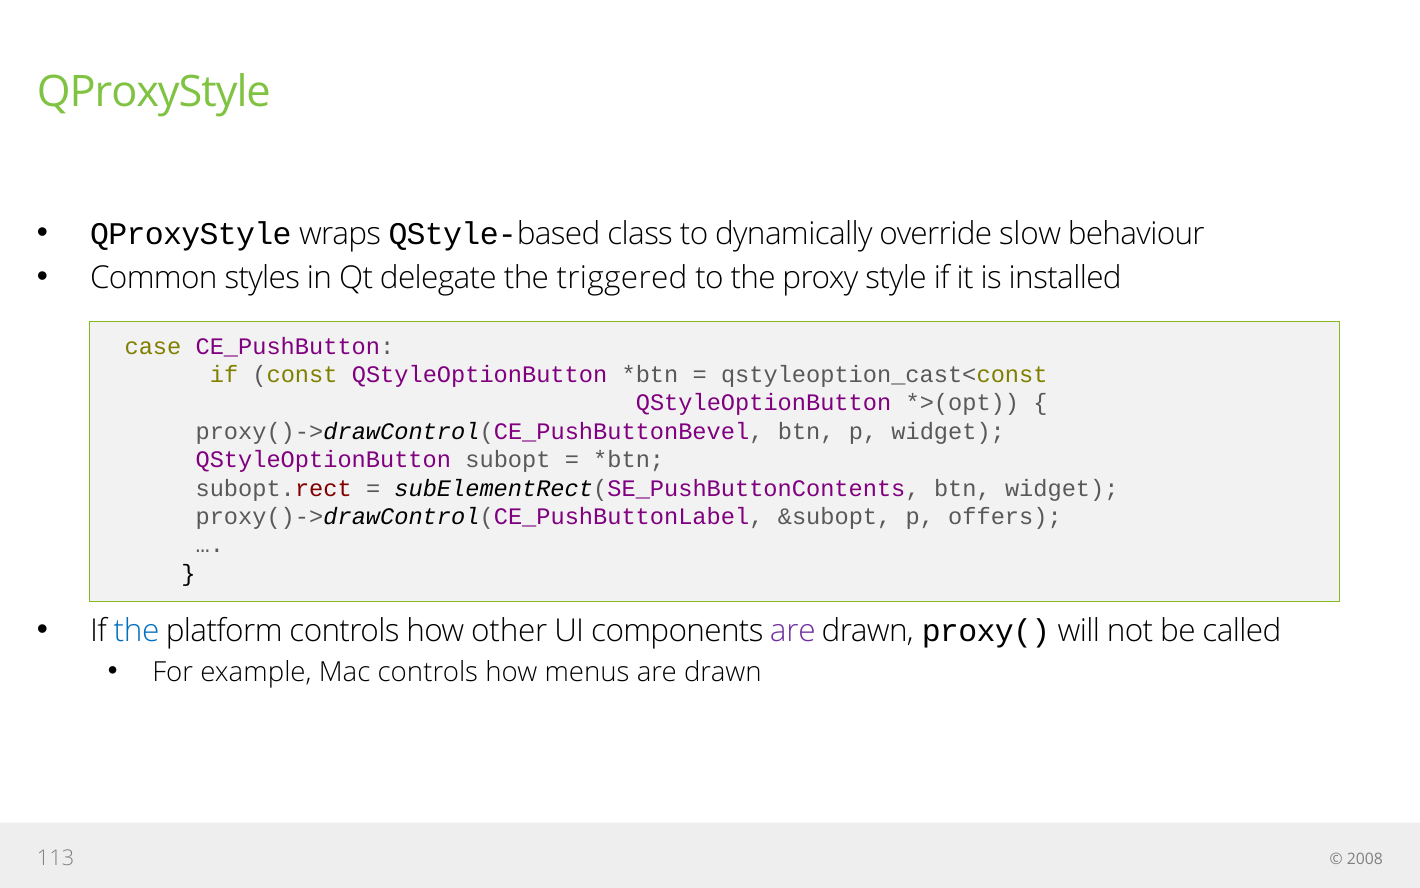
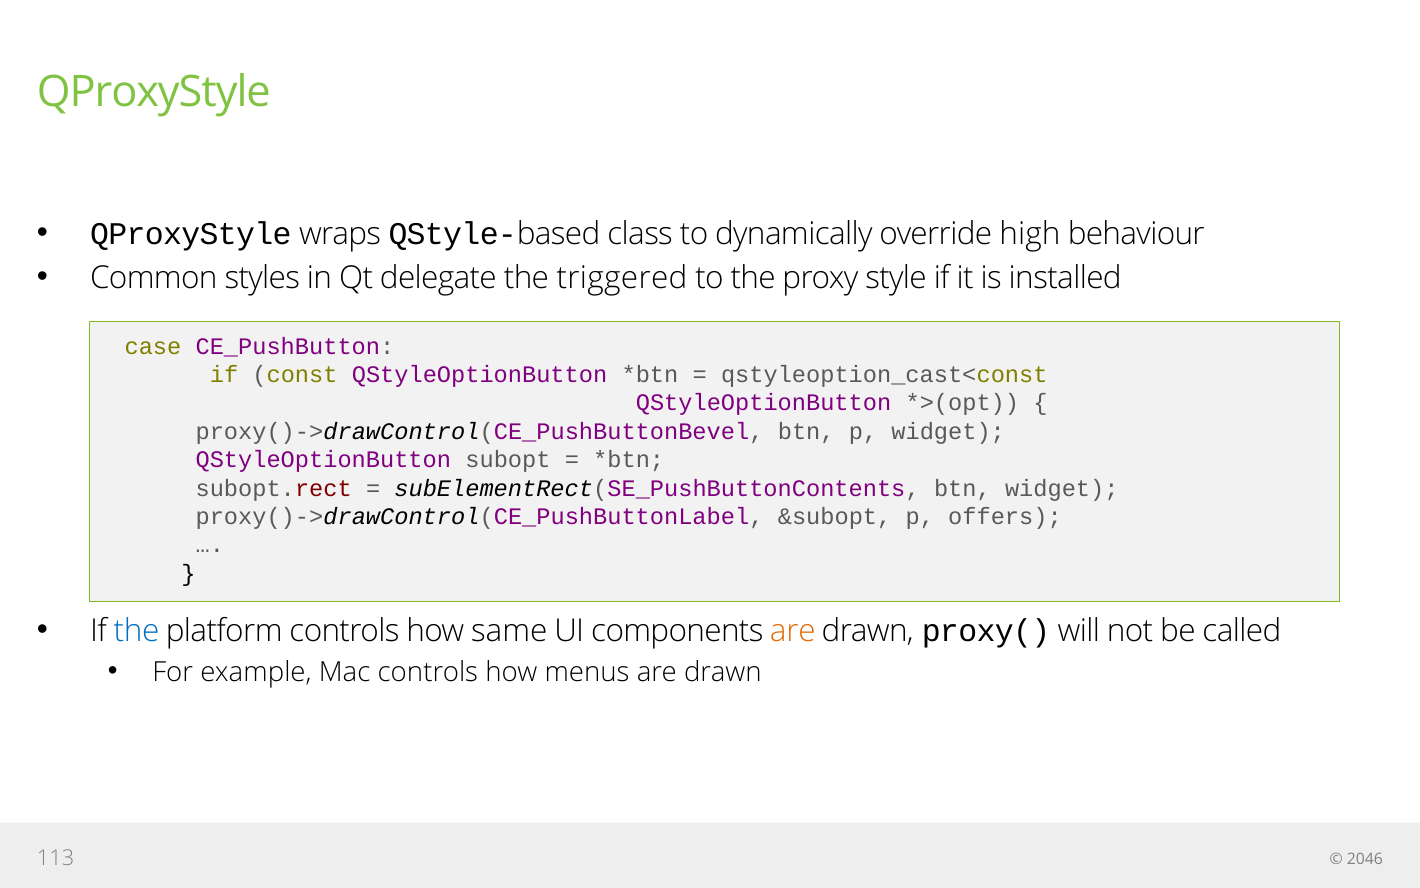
slow: slow -> high (1030, 234)
other: other -> same (509, 631)
are colour: purple -> orange (793, 631)
2008: 2008 -> 2046 (1365, 859)
